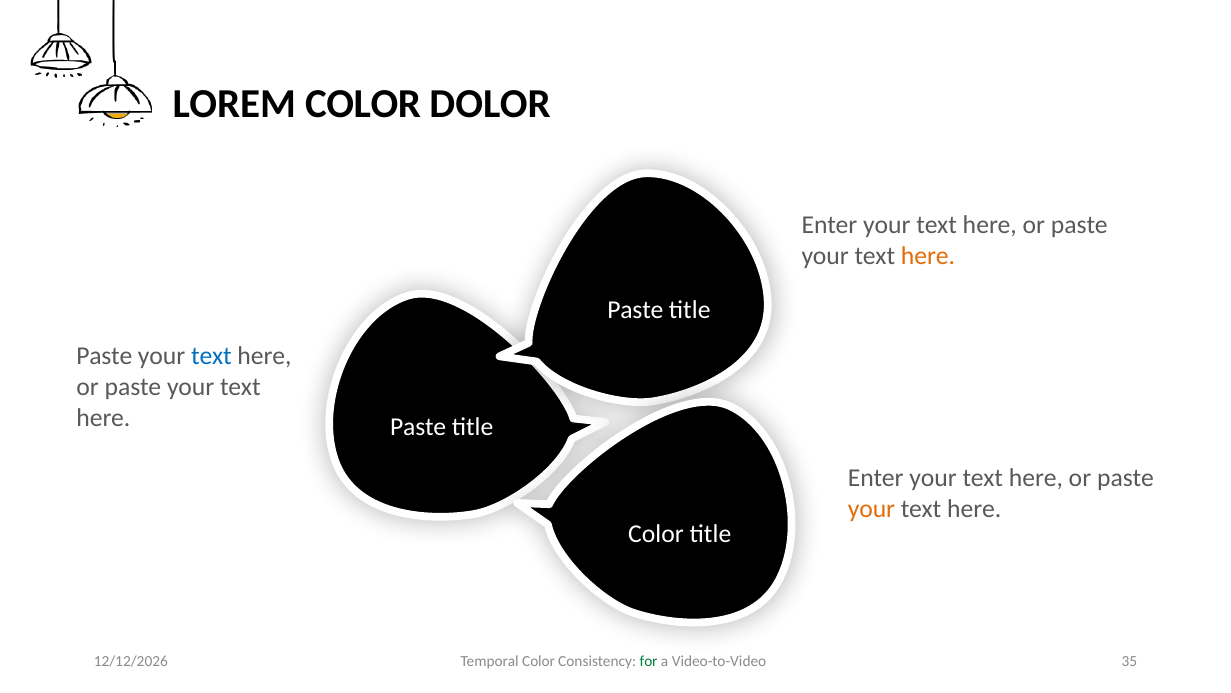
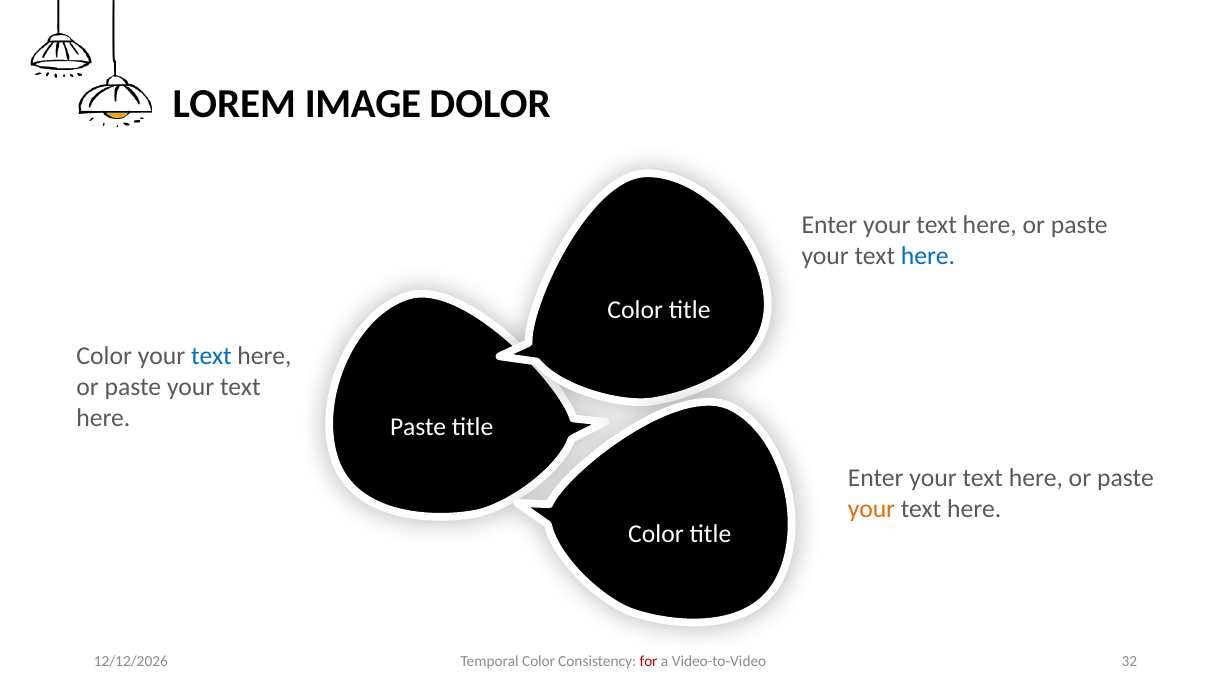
LOREM COLOR: COLOR -> IMAGE (363, 104)
here colour: orange -> blue (928, 255)
Paste: Paste -> Color (635, 309)
Paste: Paste -> Color (104, 356)
for colour: green -> red (649, 661)
35: 35 -> 32 (1129, 661)
